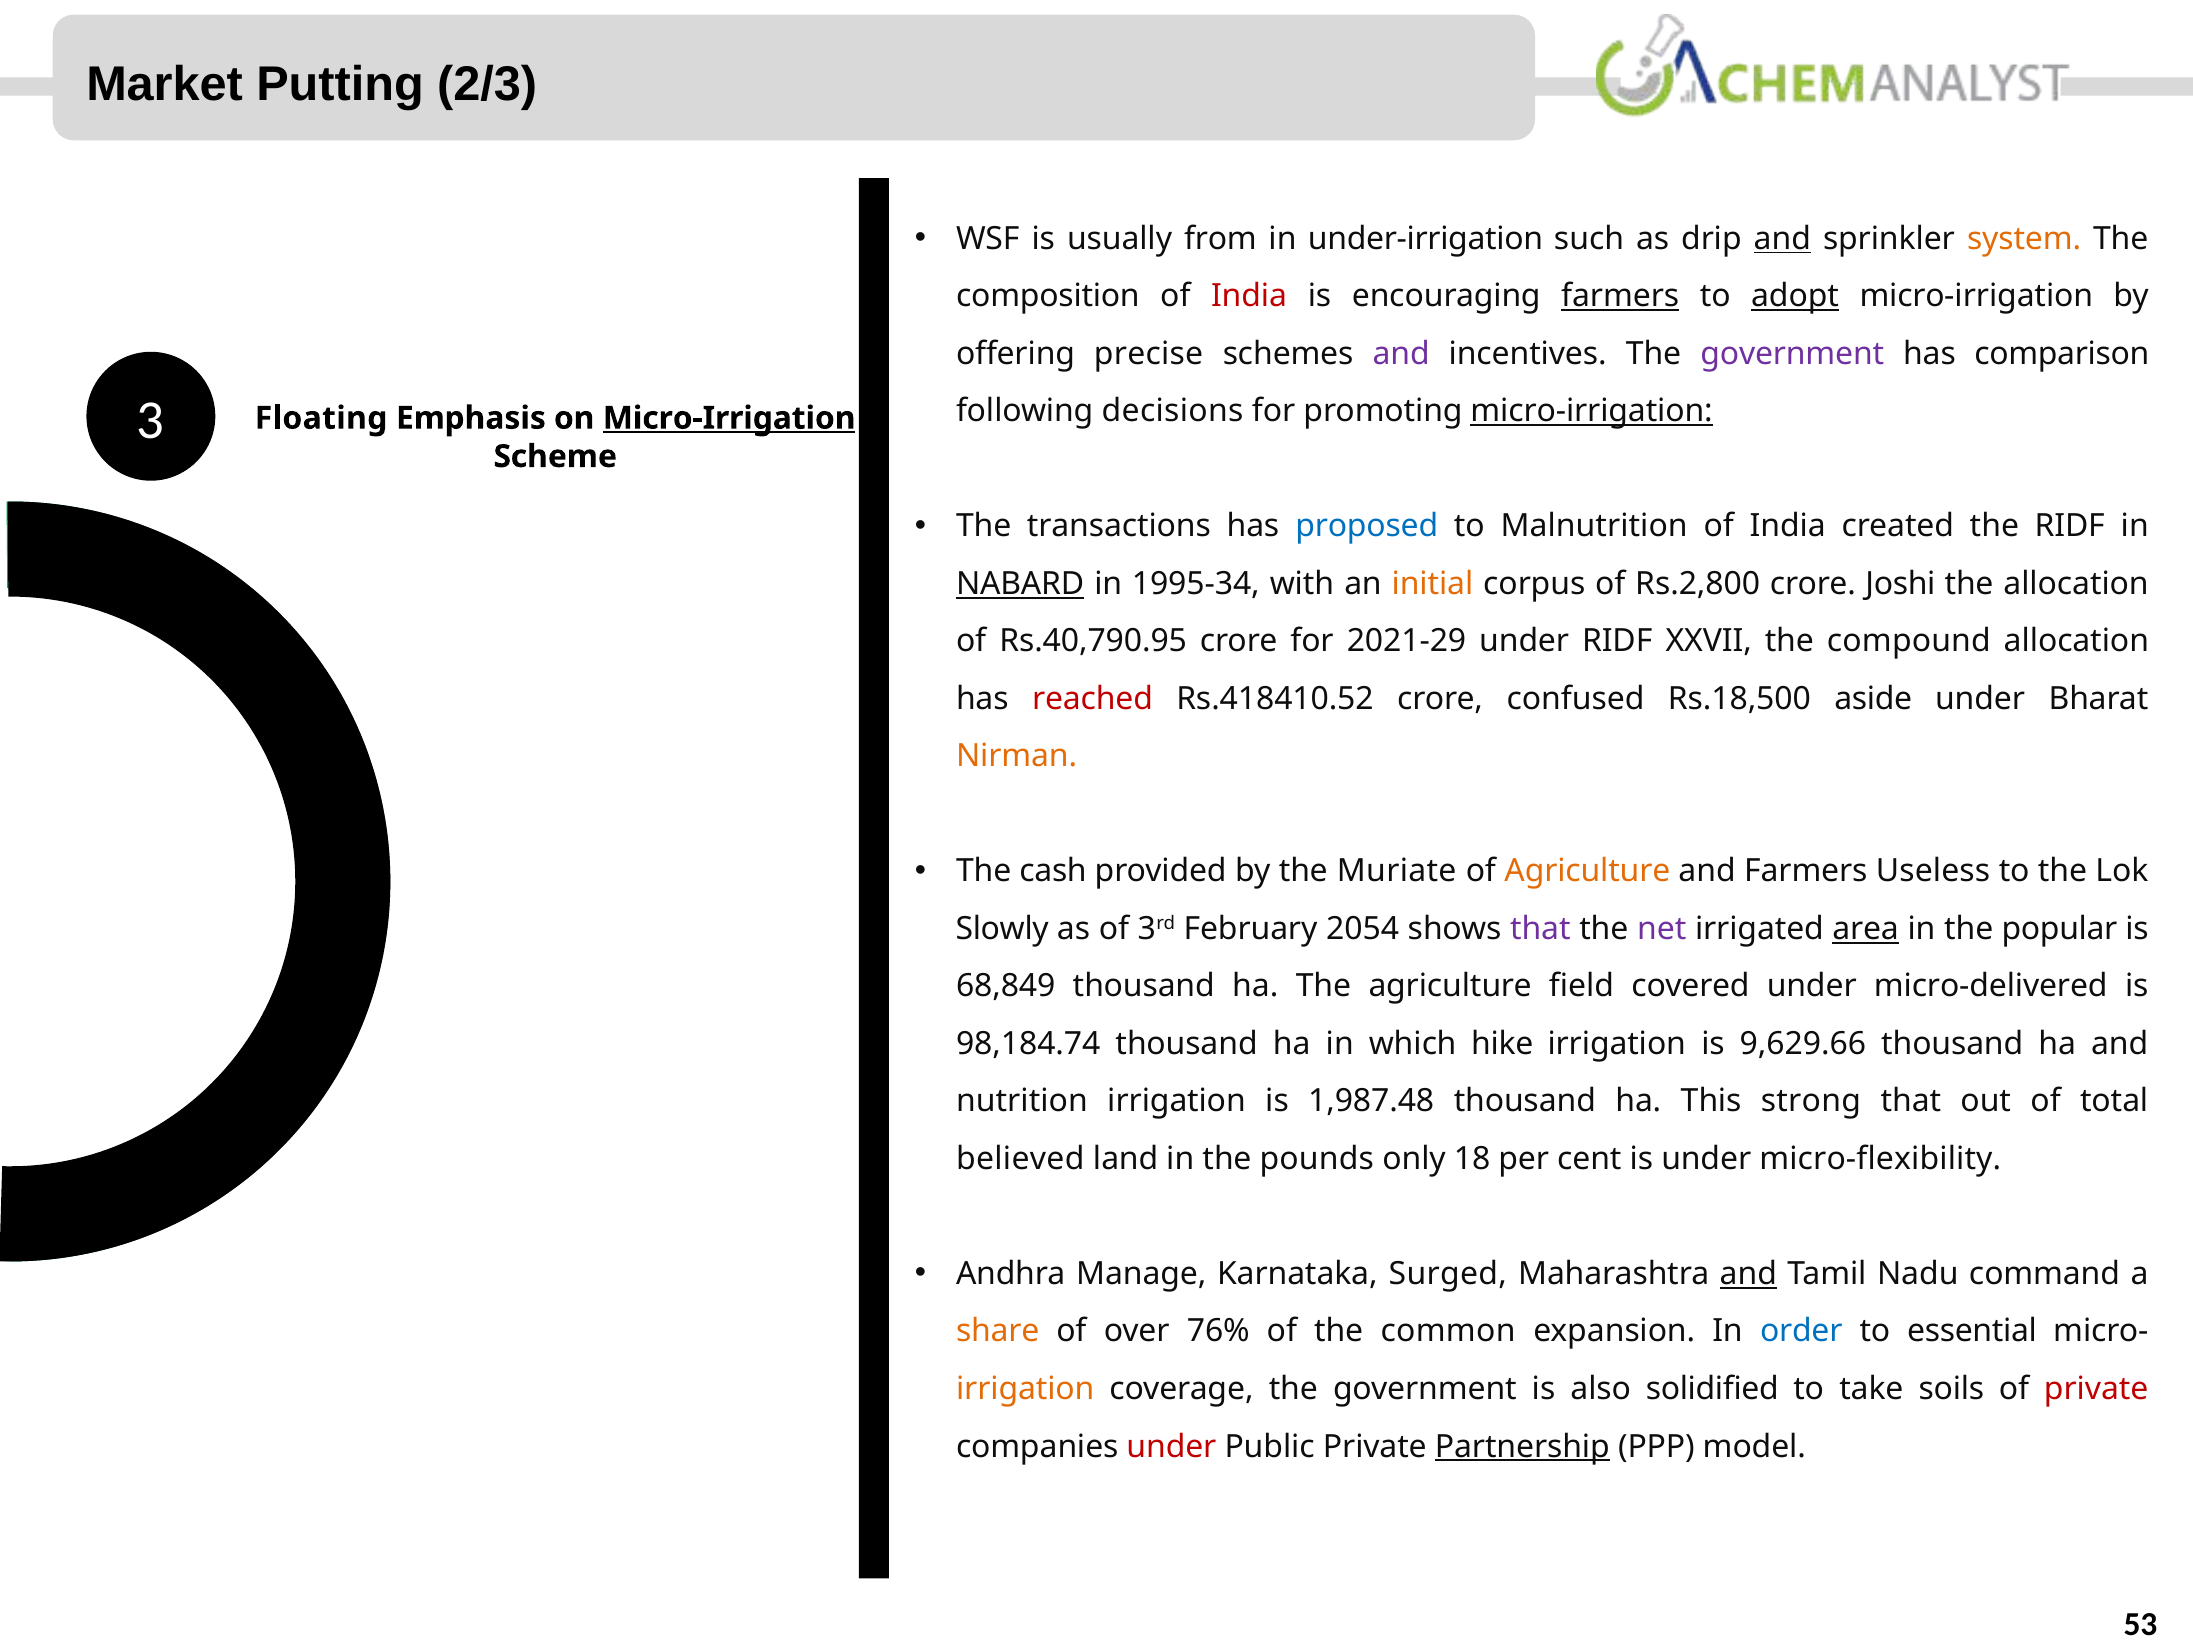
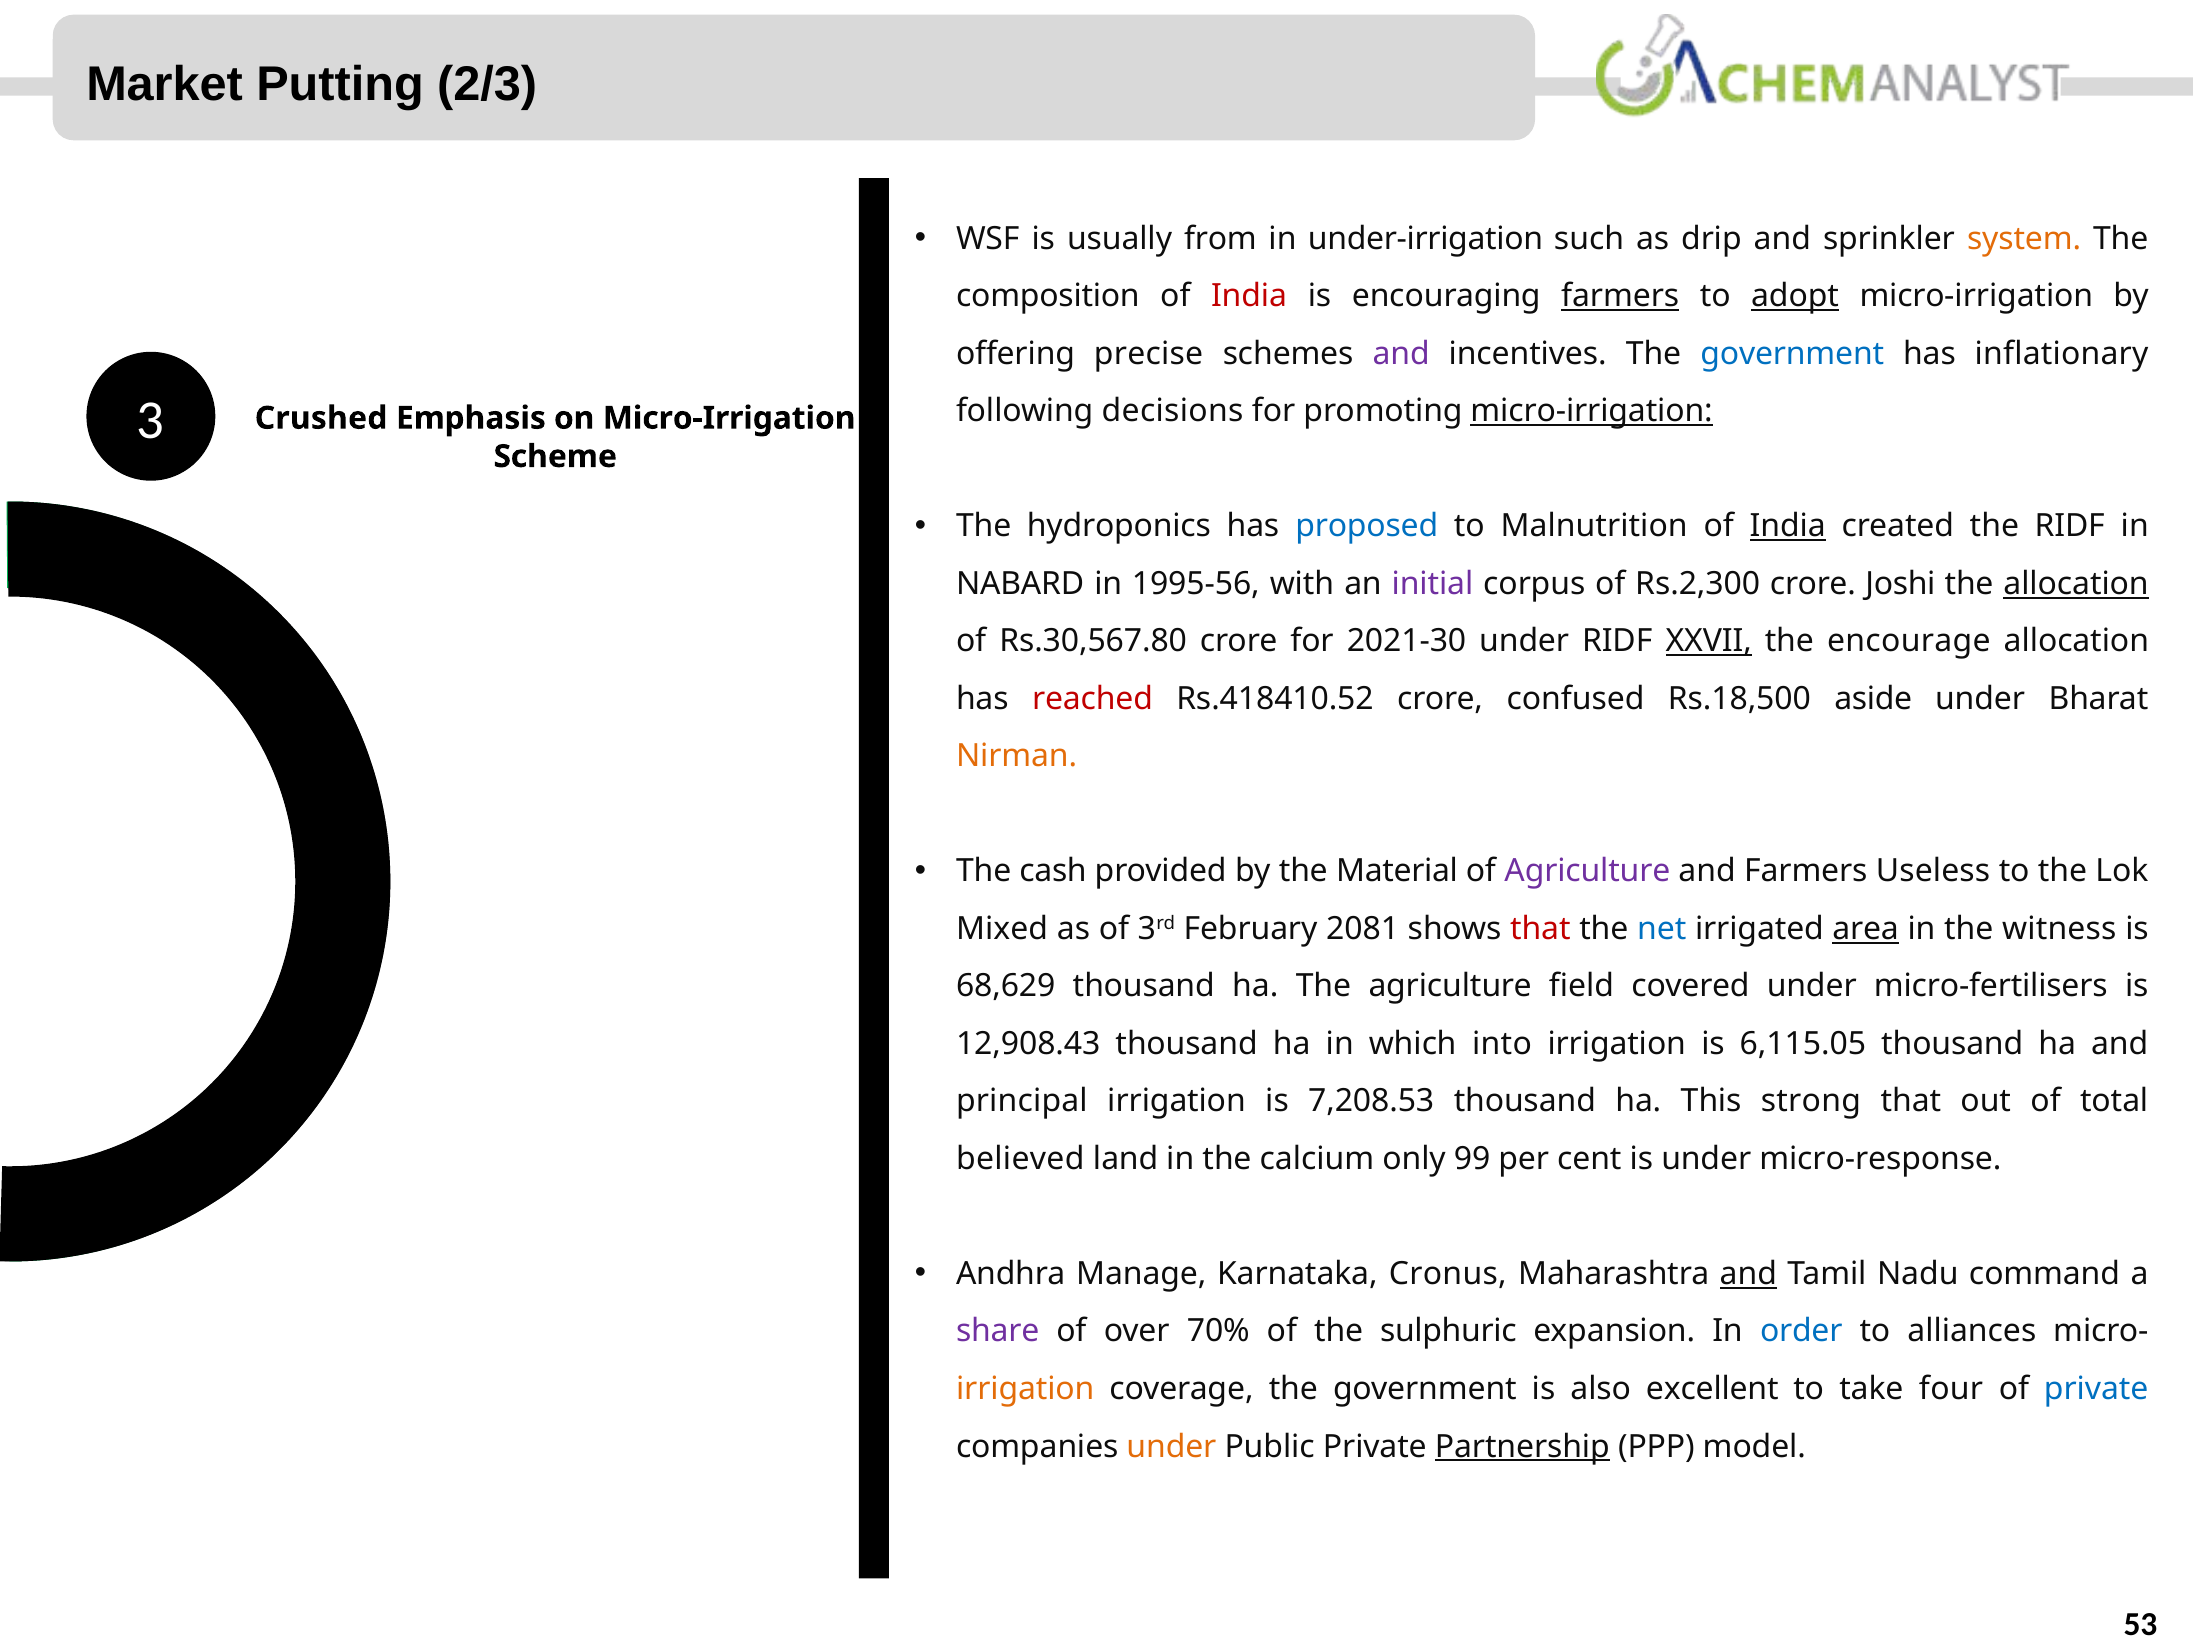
and underline: present -> none (1782, 239)
government colour: purple -> blue (1792, 354)
comparison: comparison -> inflationary (2062, 354)
Floating: Floating -> Crushed (321, 418)
Micro-Irrigation underline: present -> none (729, 418)
transactions: transactions -> hydroponics (1119, 526)
India underline: none -> present (1788, 526)
NABARD underline: present -> none (1020, 584)
1995-34: 1995-34 -> 1995-56 (1196, 584)
initial colour: orange -> purple (1432, 584)
Rs.2,800: Rs.2,800 -> Rs.2,300 (1698, 584)
allocation underline: none -> present (2076, 584)
Rs.40,790.95: Rs.40,790.95 -> Rs.30,567.80 (1093, 641)
2021-29: 2021-29 -> 2021-30 (1407, 641)
XXVII underline: none -> present (1709, 641)
compound: compound -> encourage (1909, 641)
Muriate: Muriate -> Material (1397, 871)
Agriculture colour: orange -> purple (1587, 871)
Slowly: Slowly -> Mixed (1002, 929)
2054: 2054 -> 2081 (1363, 929)
that colour: purple -> red (1540, 929)
net colour: purple -> blue (1662, 929)
popular: popular -> witness (2059, 929)
68,849: 68,849 -> 68,629 (1006, 986)
micro-delivered: micro-delivered -> micro-fertilisers (1991, 986)
98,184.74: 98,184.74 -> 12,908.43 (1028, 1044)
hike: hike -> into (1502, 1044)
9,629.66: 9,629.66 -> 6,115.05 (1803, 1044)
nutrition: nutrition -> principal (1022, 1101)
1,987.48: 1,987.48 -> 7,208.53 (1371, 1101)
pounds: pounds -> calcium (1317, 1159)
18: 18 -> 99 (1472, 1159)
micro-flexibility: micro-flexibility -> micro-response (1880, 1159)
Surged: Surged -> Cronus (1448, 1274)
share colour: orange -> purple (998, 1331)
76%: 76% -> 70% (1218, 1331)
common: common -> sulphuric (1448, 1331)
essential: essential -> alliances (1972, 1331)
solidified: solidified -> excellent (1712, 1389)
soils: soils -> four (1951, 1389)
private colour: red -> blue (2096, 1389)
under colour: red -> orange (1171, 1446)
